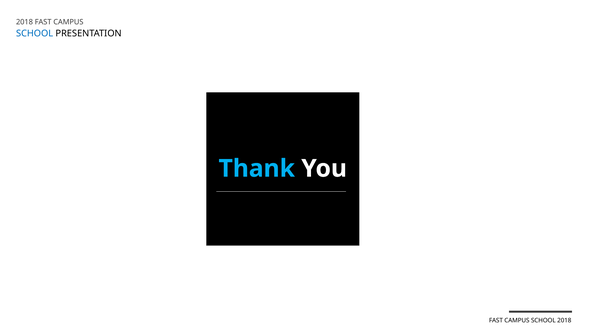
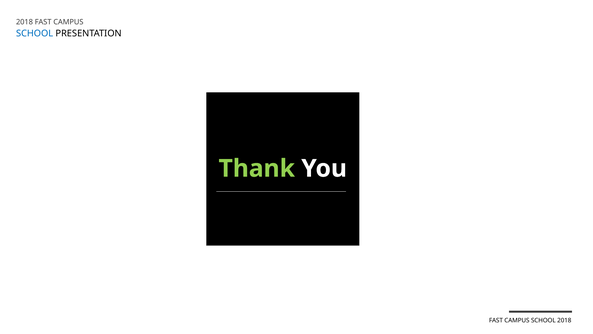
Thank colour: light blue -> light green (257, 168)
